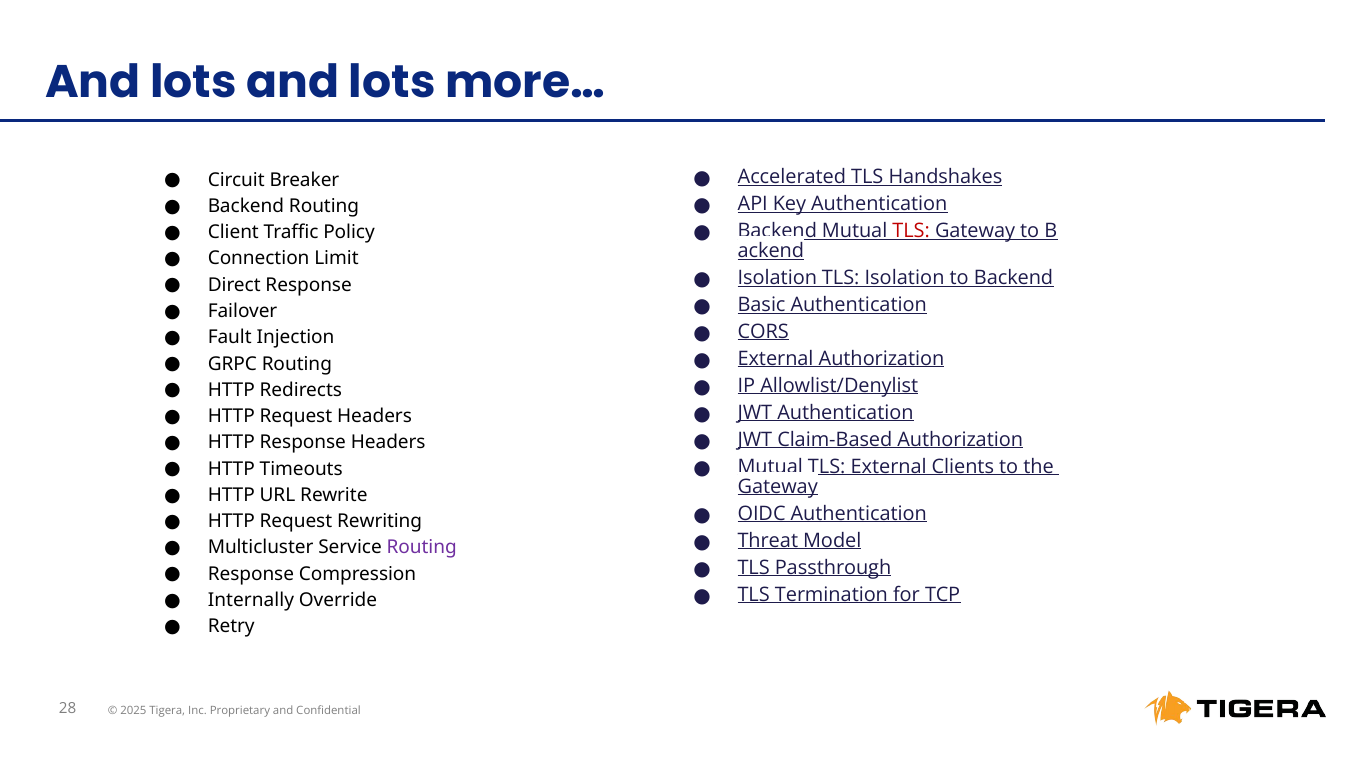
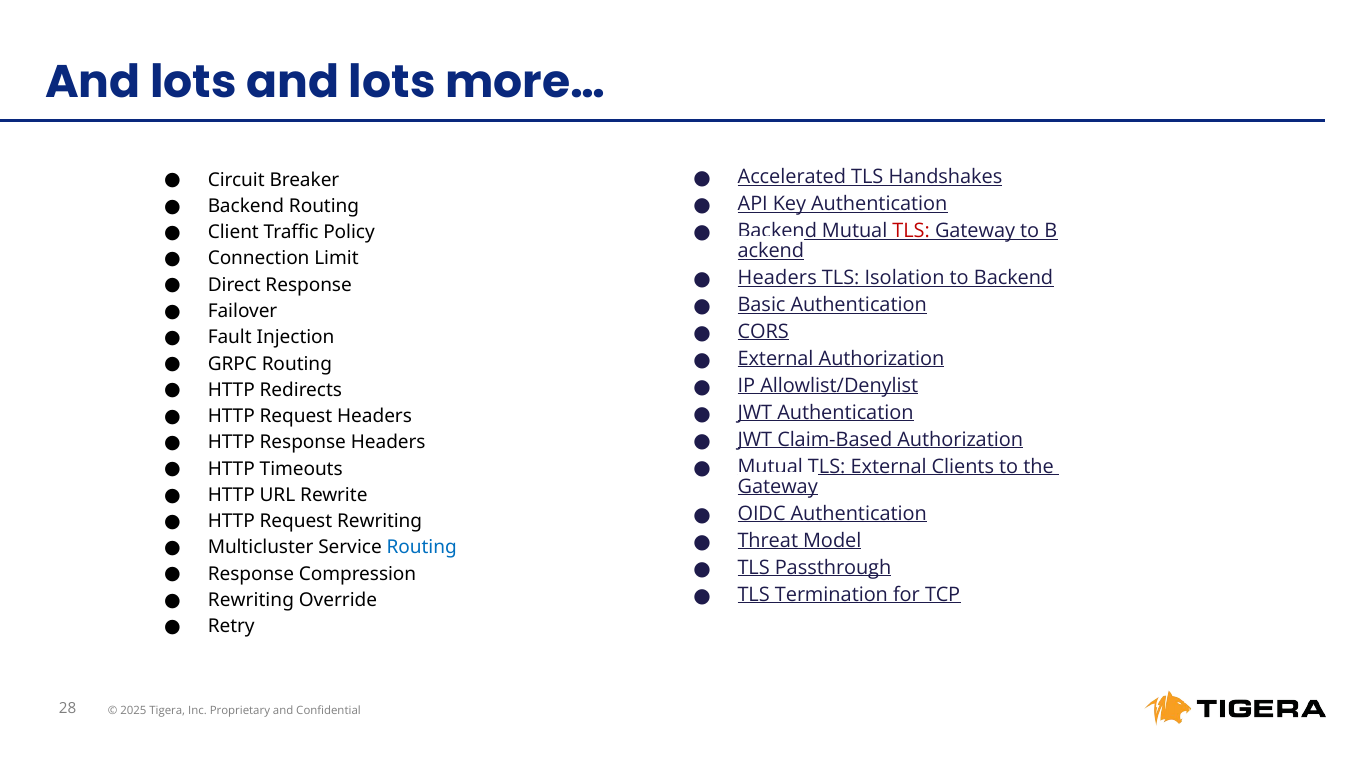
Isolation: Isolation -> Headers (777, 278)
Routing colour: purple -> blue (422, 548)
Internally: Internally -> Rewriting (251, 600)
